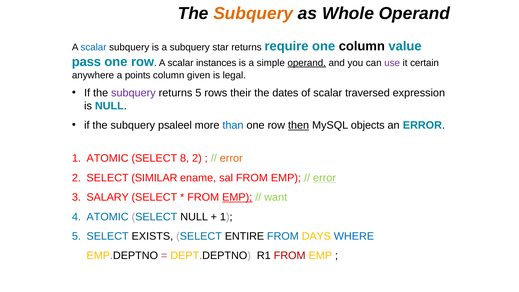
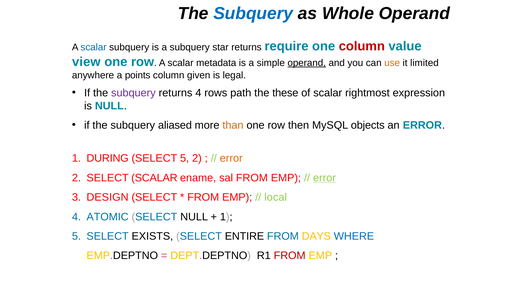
Subquery colour: orange -> blue (253, 14)
column colour: black -> red (362, 46)
pass: pass -> view (86, 62)
instances: instances -> metadata (216, 63)
use colour: purple -> orange (392, 63)
certain: certain -> limited (424, 63)
returns 5: 5 -> 4 (198, 93)
their: their -> path (241, 93)
dates: dates -> these (285, 93)
traversed: traversed -> rightmost (367, 93)
psaleel: psaleel -> aliased (175, 125)
than colour: blue -> orange (233, 125)
then underline: present -> none (299, 125)
1 ATOMIC: ATOMIC -> DURING (108, 158)
SELECT 8: 8 -> 5 (185, 158)
SELECT SIMILAR: SIMILAR -> SCALAR (154, 178)
SALARY: SALARY -> DESIGN (108, 197)
EMP underline: present -> none (237, 197)
want: want -> local (276, 197)
